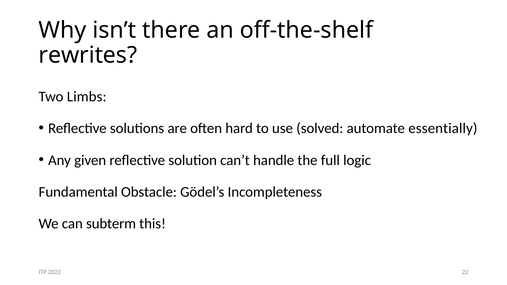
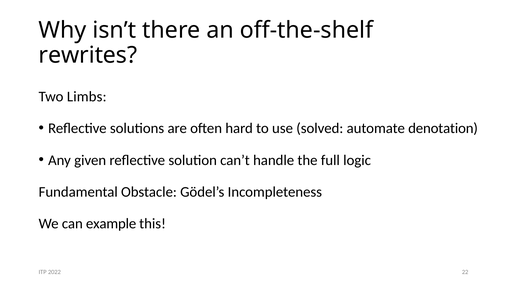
essentially: essentially -> denotation (443, 128)
subterm: subterm -> example (111, 224)
